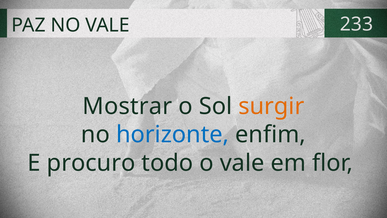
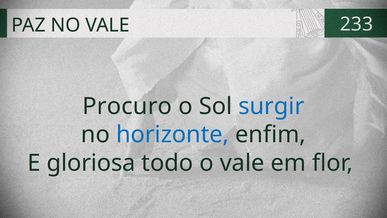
Mostrar: Mostrar -> Procuro (127, 106)
surgir colour: orange -> blue (271, 106)
procuro: procuro -> gloriosa (91, 163)
